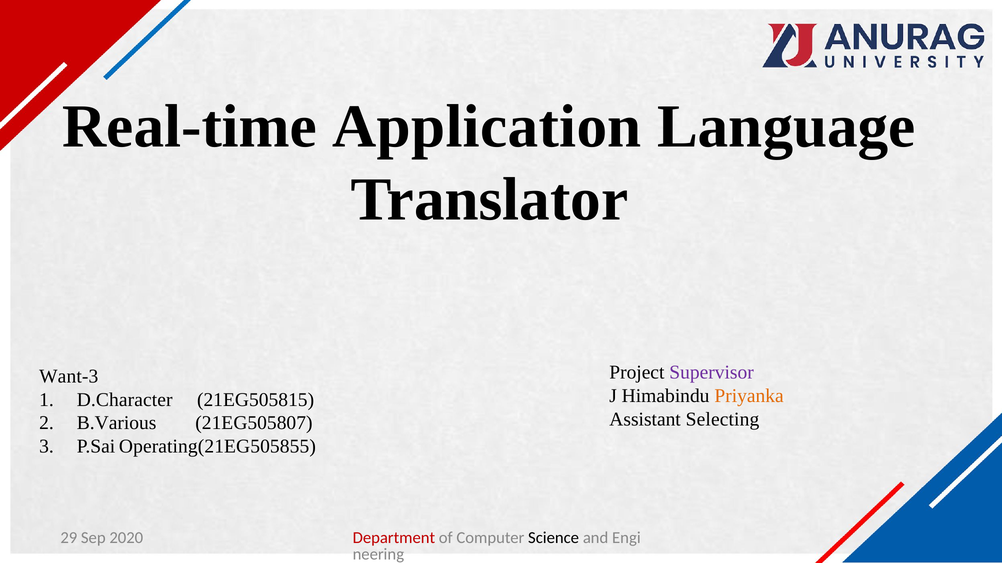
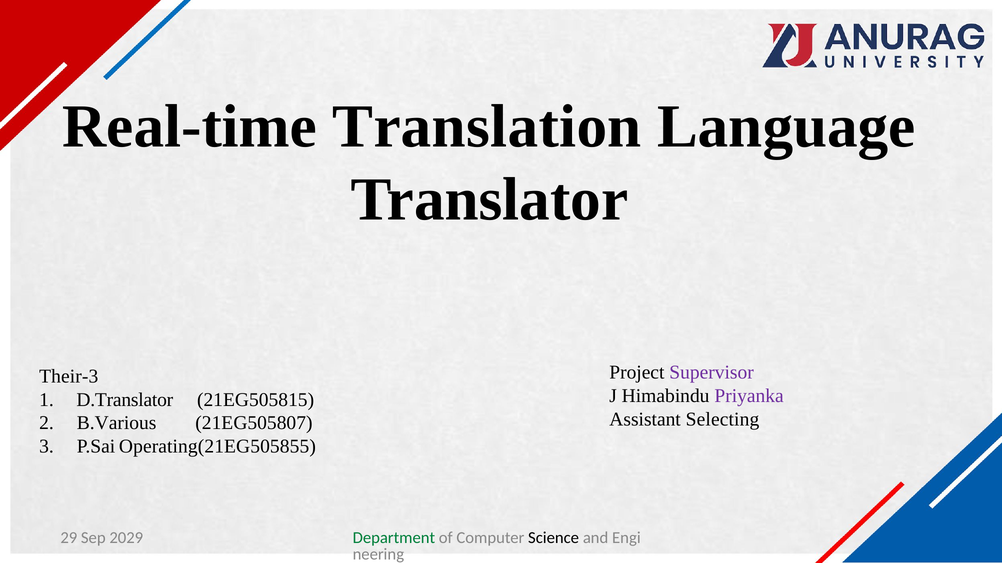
Application: Application -> Translation (487, 127)
Want-3: Want-3 -> Their-3 (69, 377)
Priyanka colour: orange -> purple (749, 396)
D.Character: D.Character -> D.Translator (125, 400)
Department colour: red -> green (394, 538)
2020: 2020 -> 2029 (126, 539)
